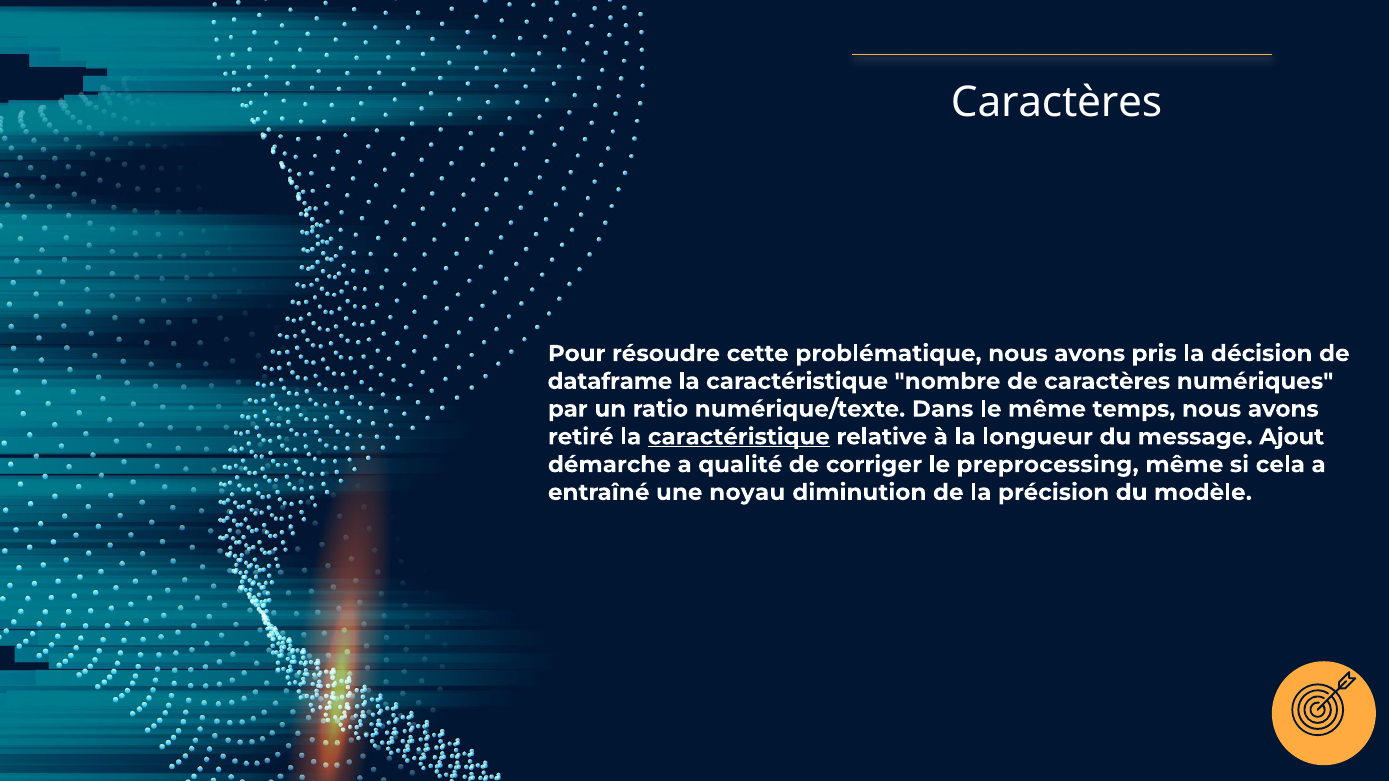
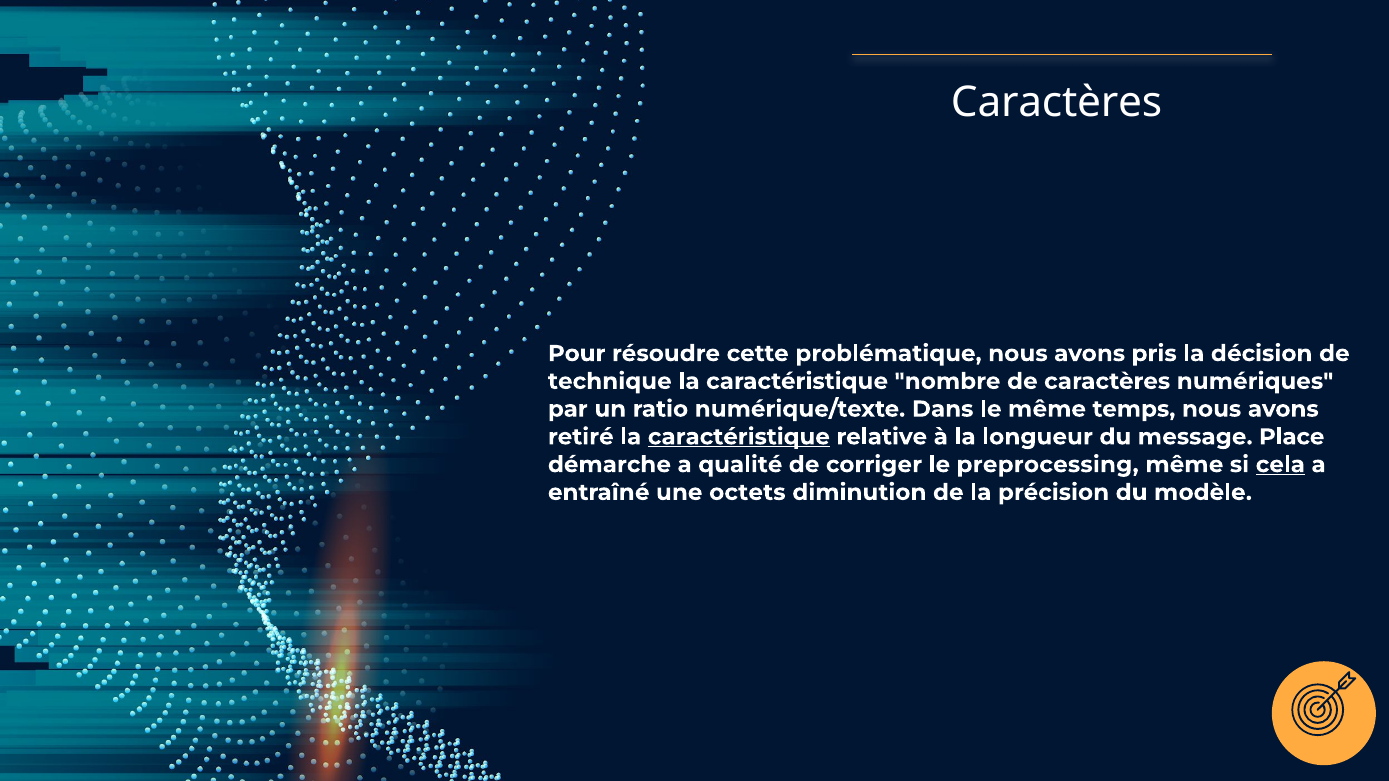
dataframe: dataframe -> technique (610, 381)
Ajout: Ajout -> Place (1292, 437)
cela underline: none -> present (1280, 465)
noyau: noyau -> octets (747, 493)
